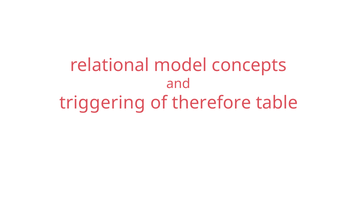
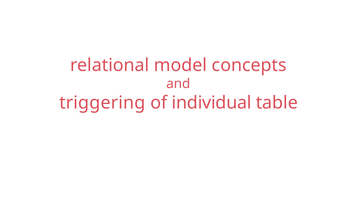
therefore: therefore -> individual (212, 103)
